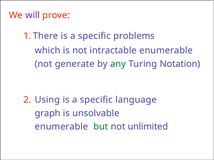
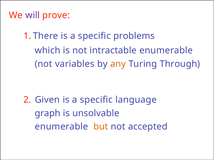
generate: generate -> variables (75, 64)
any colour: green -> orange (118, 64)
Notation: Notation -> Through (180, 64)
Using: Using -> Given (47, 100)
but colour: green -> orange (101, 127)
unlimited: unlimited -> accepted (148, 127)
